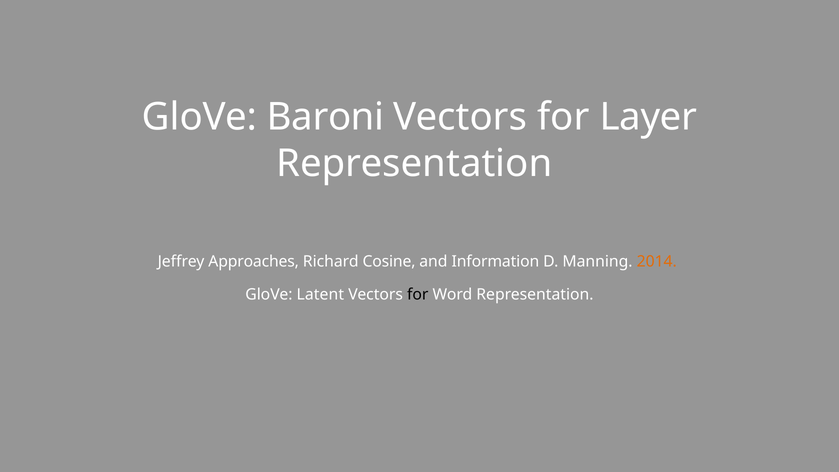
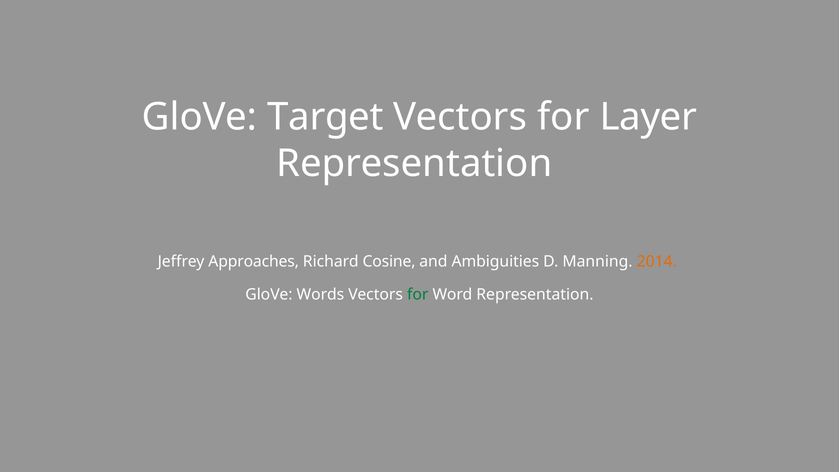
Baroni: Baroni -> Target (325, 117)
Information: Information -> Ambiguities (495, 262)
Latent: Latent -> Words (320, 294)
for colour: black -> green (418, 294)
